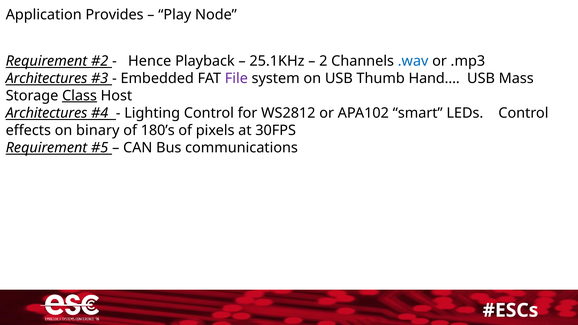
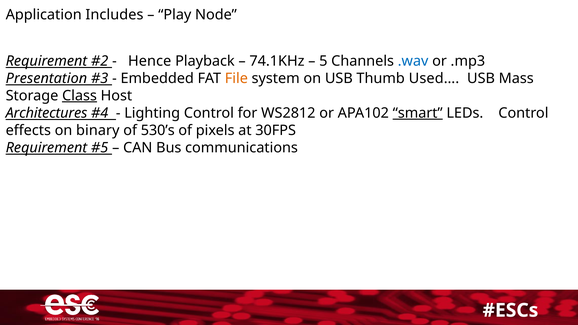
Provides: Provides -> Includes (114, 15)
25.1KHz: 25.1KHz -> 74.1KHz (277, 61)
2: 2 -> 5 (323, 61)
Architectures: Architectures -> Presentation (46, 78)
File colour: purple -> orange (236, 78)
Hand…: Hand… -> Used… (434, 78)
smart underline: none -> present (418, 113)
180’s: 180’s -> 530’s (158, 130)
